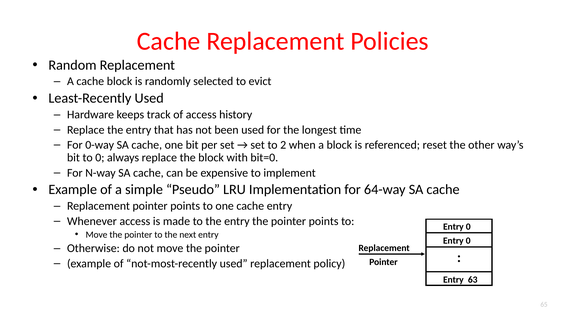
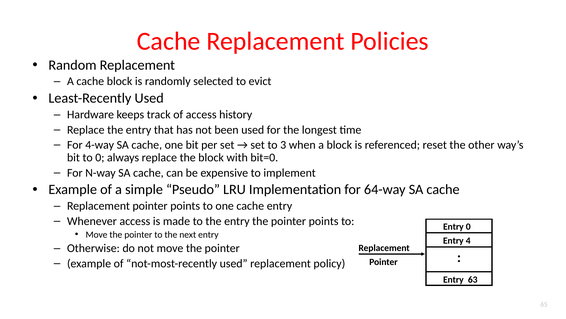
0-way: 0-way -> 4-way (100, 145)
2: 2 -> 3 (283, 145)
0: 0 -> 4 (468, 240)
